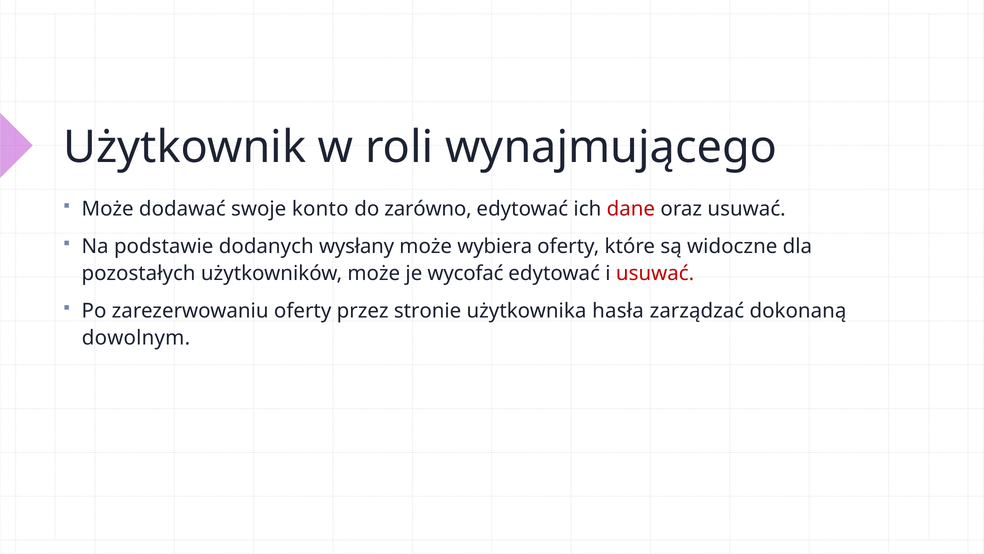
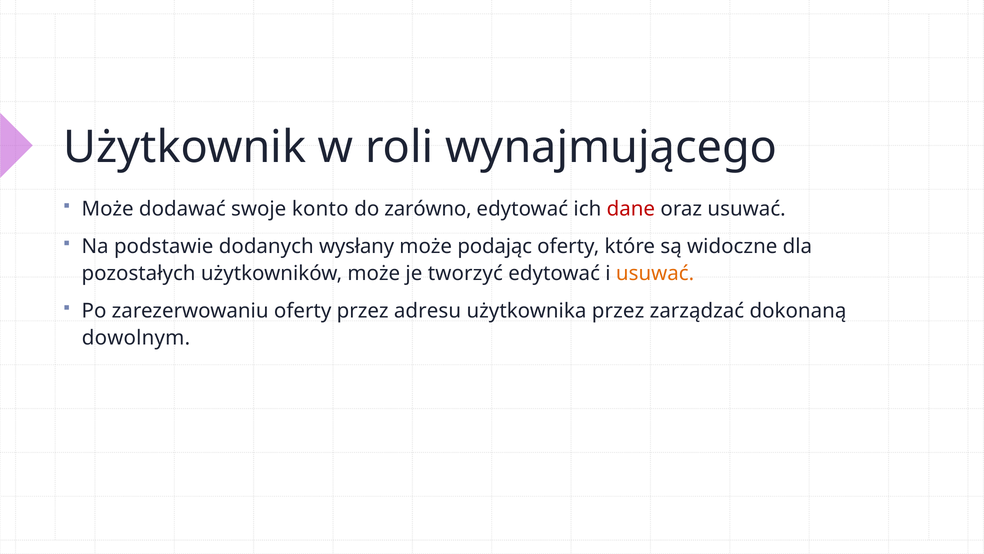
wybiera: wybiera -> podając (495, 246)
wycofać: wycofać -> tworzyć (465, 273)
usuwać colour: red -> orange (655, 273)
stronie: stronie -> adresu (427, 311)
użytkownika hasła: hasła -> przez (618, 311)
